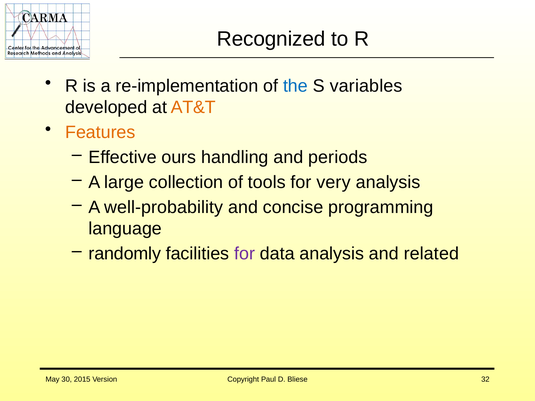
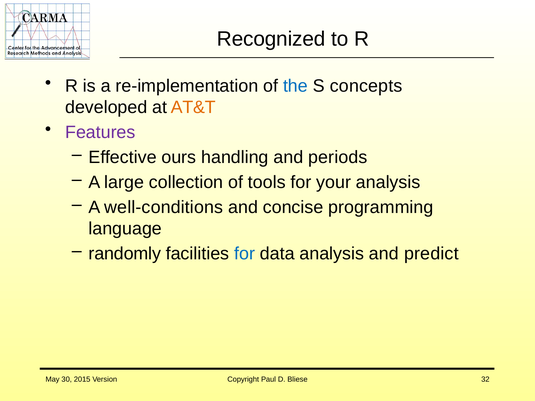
variables: variables -> concepts (366, 86)
Features colour: orange -> purple (100, 132)
very: very -> your (334, 182)
well-probability: well-probability -> well-conditions (164, 207)
for colour: purple -> blue (245, 254)
related: related -> predict (431, 254)
